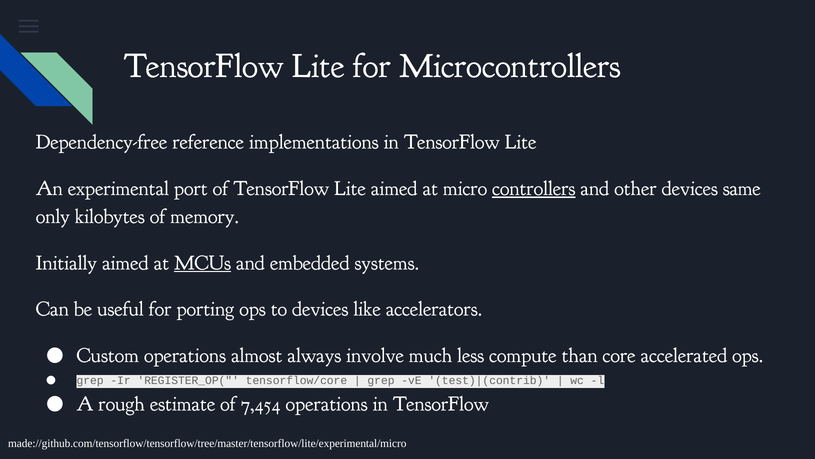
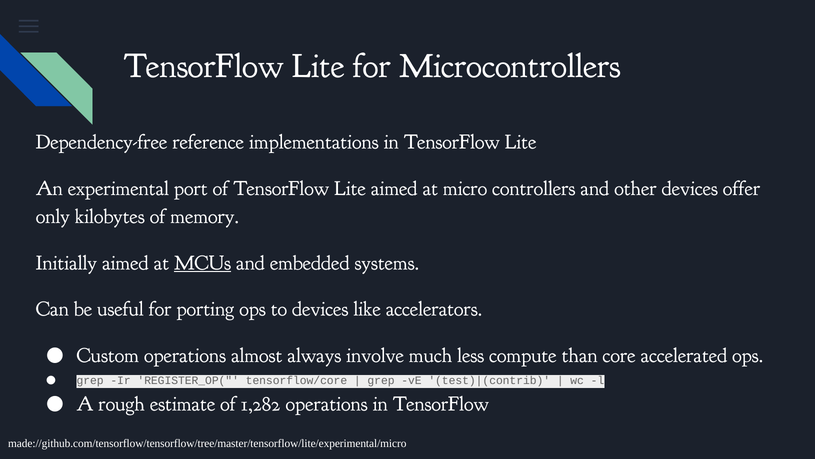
controllers underline: present -> none (534, 188)
same: same -> offer (742, 188)
7,454: 7,454 -> 1,282 (261, 403)
